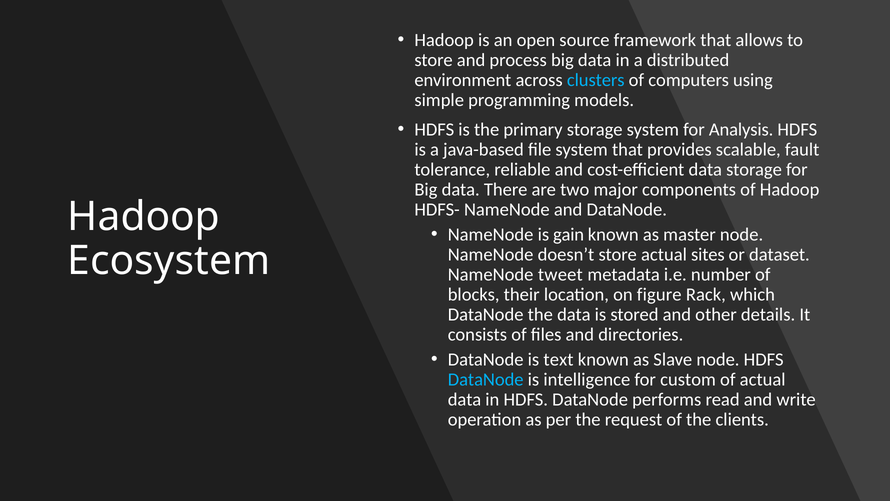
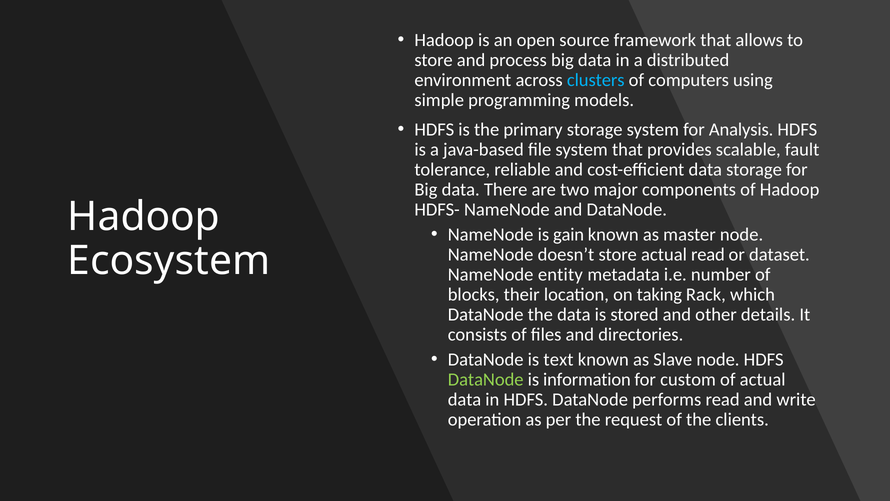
actual sites: sites -> read (708, 254)
tweet: tweet -> entity (560, 274)
figure: figure -> taking (659, 294)
DataNode colour: light blue -> light green (486, 379)
intelligence: intelligence -> information (587, 379)
